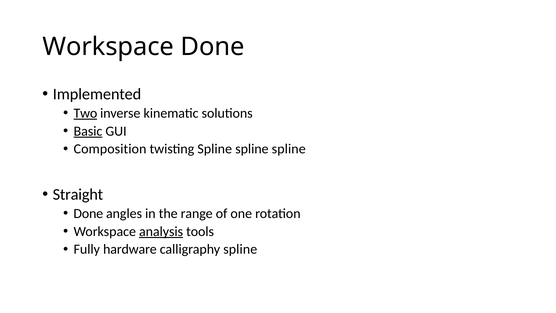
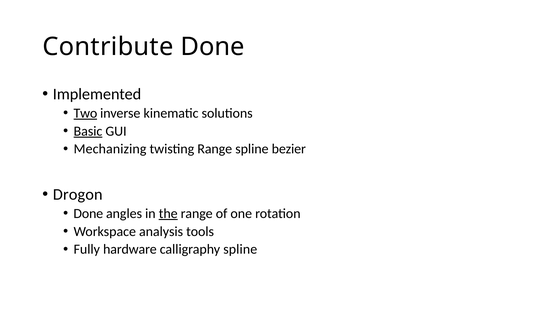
Workspace: Workspace -> Contribute (108, 47)
Composition: Composition -> Mechanizing (110, 149)
twisting Spline: Spline -> Range (215, 149)
spline: spline -> bezier (289, 149)
Straight: Straight -> Drogon (78, 194)
the underline: none -> present (168, 213)
analysis underline: present -> none (161, 231)
